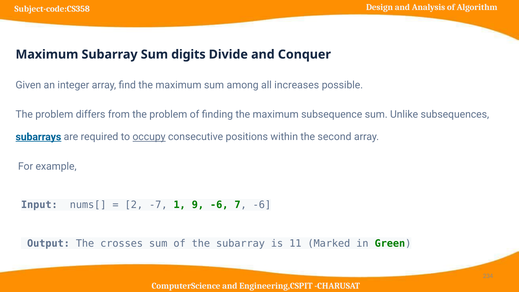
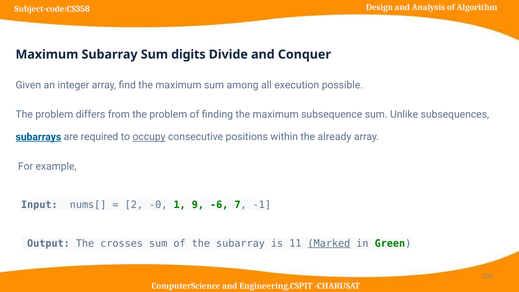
increases: increases -> execution (297, 85)
second: second -> already (334, 137)
-7: -7 -> -0 (158, 205)
7 -6: -6 -> -1 (262, 205)
Marked underline: none -> present (329, 243)
